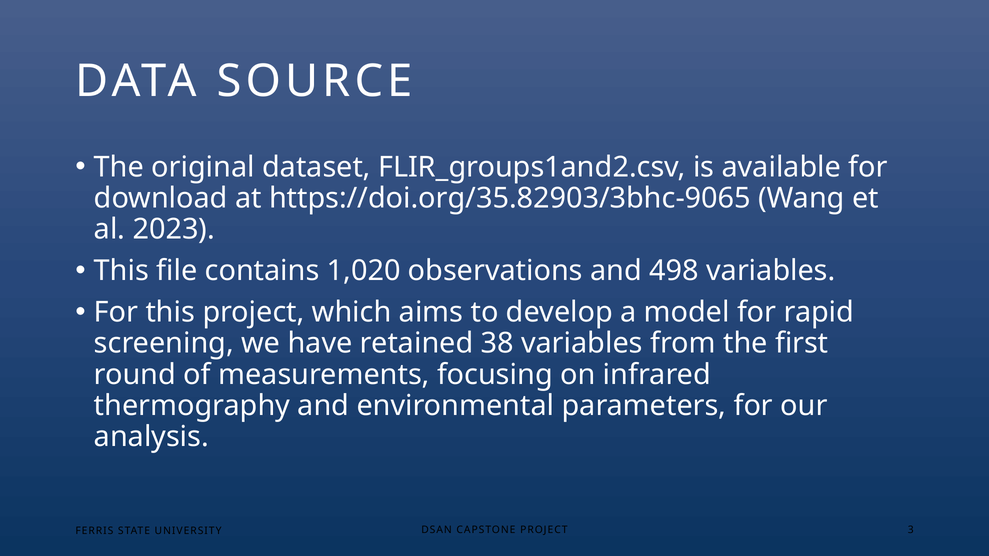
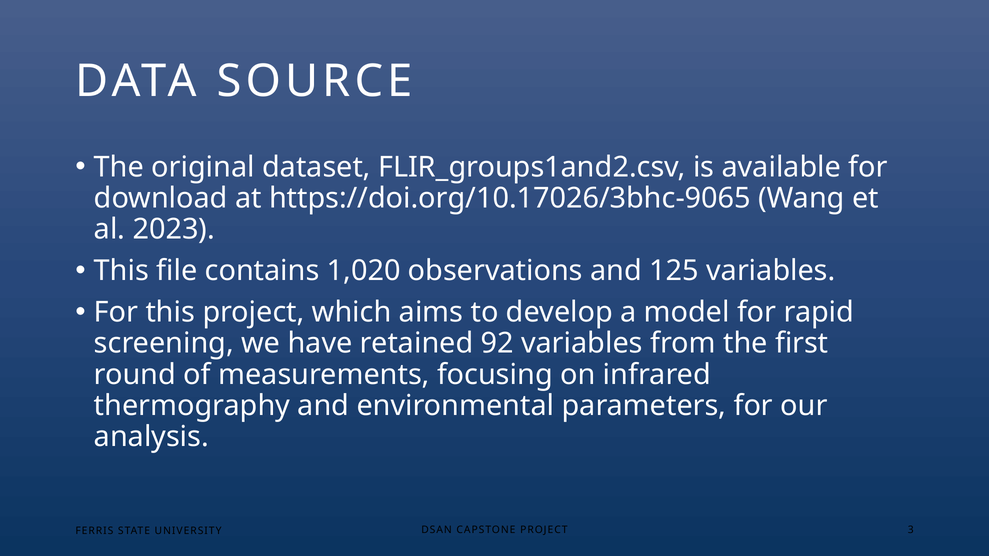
https://doi.org/35.82903/3bhc-9065: https://doi.org/35.82903/3bhc-9065 -> https://doi.org/10.17026/3bhc-9065 (510, 198)
498: 498 -> 125 (674, 271)
38: 38 -> 92 (497, 344)
